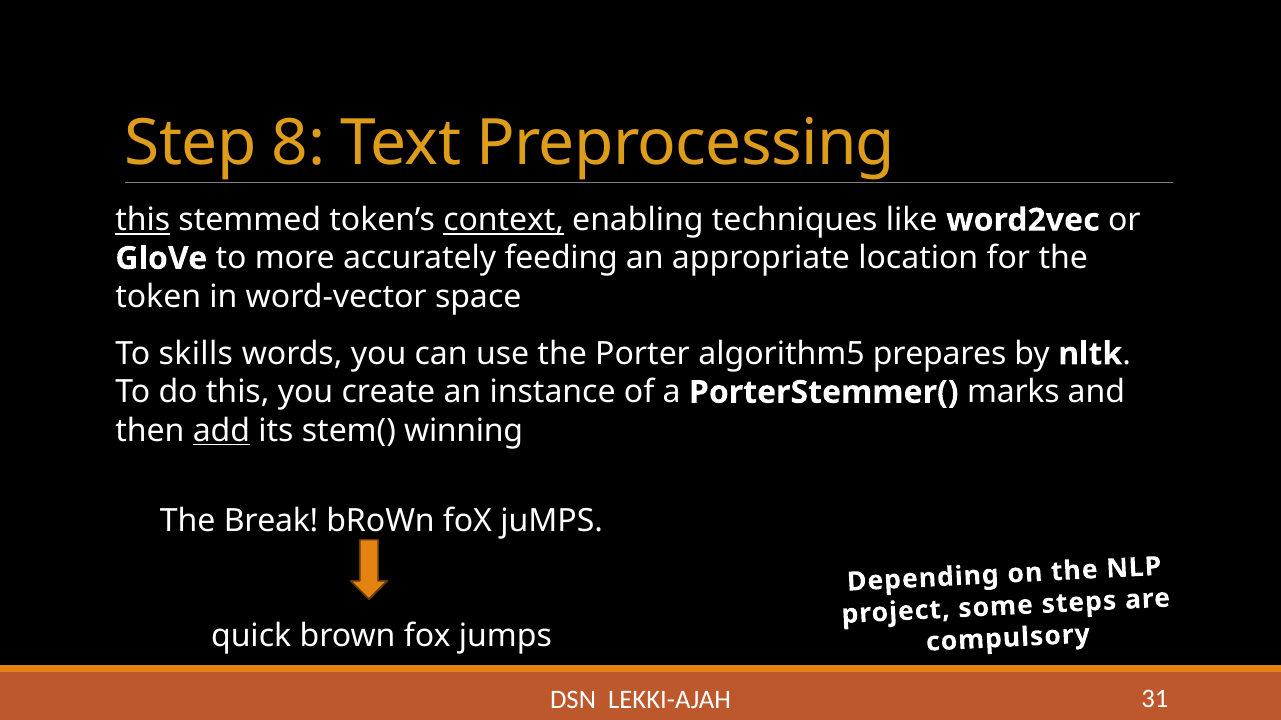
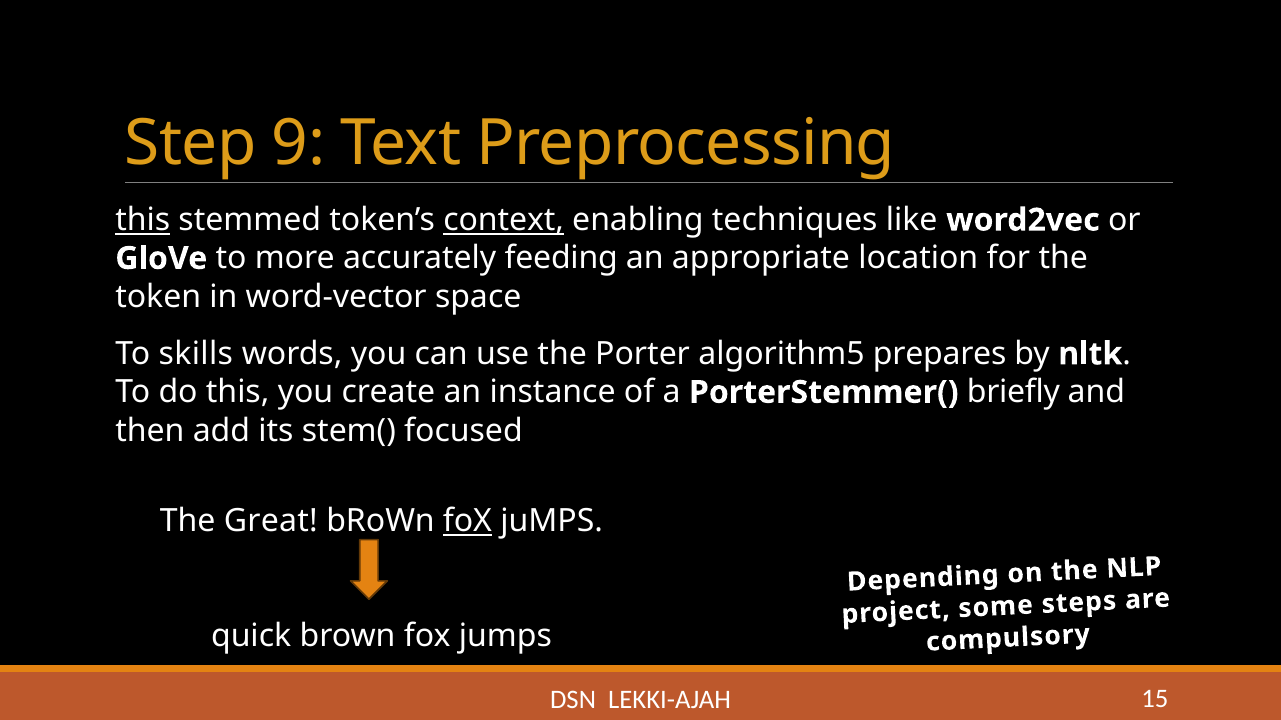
8: 8 -> 9 (299, 144)
marks: marks -> briefly (1013, 393)
add underline: present -> none (221, 431)
winning: winning -> focused (463, 431)
Break: Break -> Great (271, 522)
foX underline: none -> present (467, 522)
31: 31 -> 15 (1155, 699)
